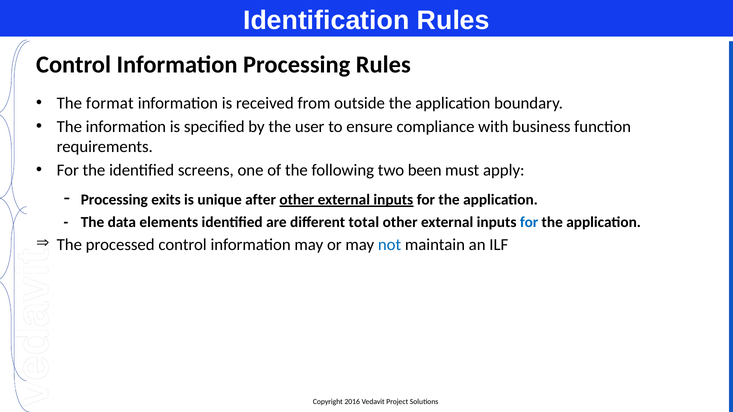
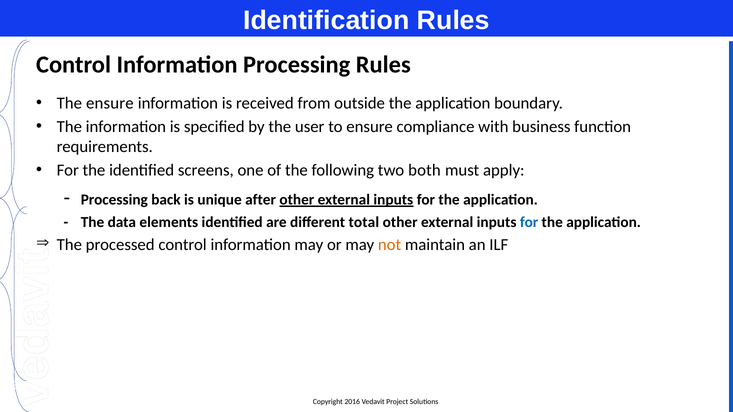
The format: format -> ensure (110, 103)
been: been -> both (425, 170)
exits: exits -> back (166, 200)
not colour: blue -> orange (390, 245)
